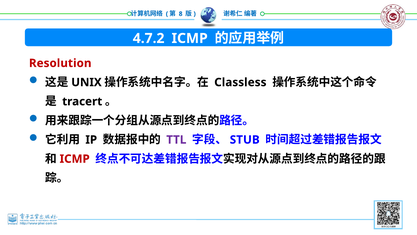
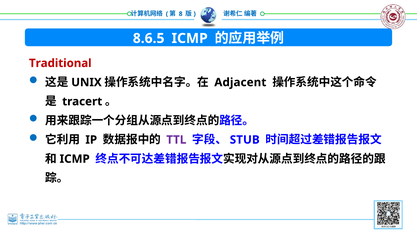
4.7.2: 4.7.2 -> 8.6.5 (149, 38)
Resolution: Resolution -> Traditional (60, 63)
Classless: Classless -> Adjacent (240, 82)
ICMP colour: red -> black (75, 159)
